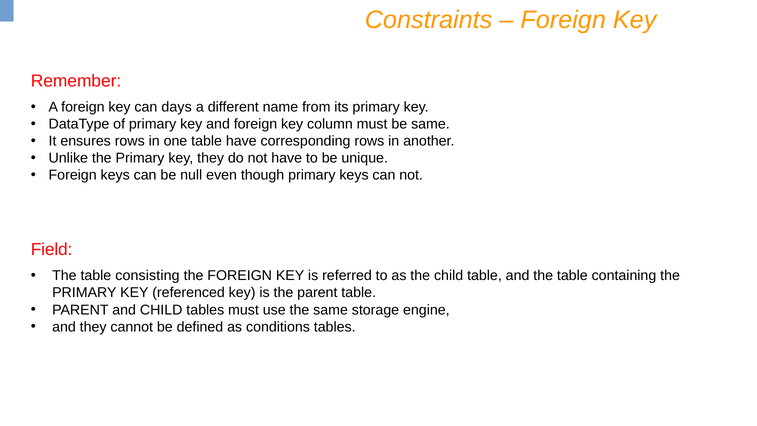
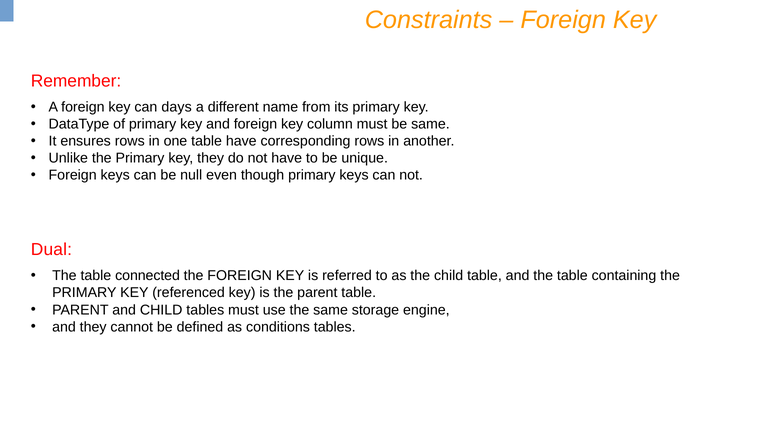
Field: Field -> Dual (51, 249)
consisting: consisting -> connected (148, 276)
